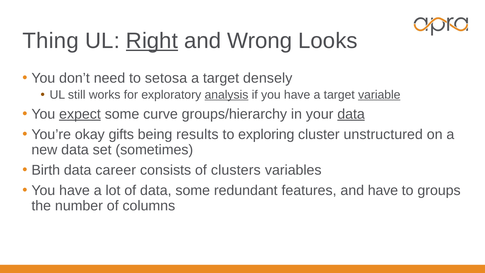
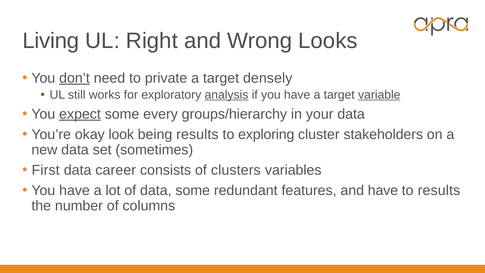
Thing: Thing -> Living (51, 41)
Right underline: present -> none (152, 41)
don’t underline: none -> present (74, 78)
setosa: setosa -> private (166, 78)
curve: curve -> every (161, 114)
data underline: present -> none (351, 114)
gifts: gifts -> look (121, 134)
unstructured: unstructured -> stakeholders (383, 134)
Birth: Birth -> First (46, 170)
to groups: groups -> results (439, 190)
